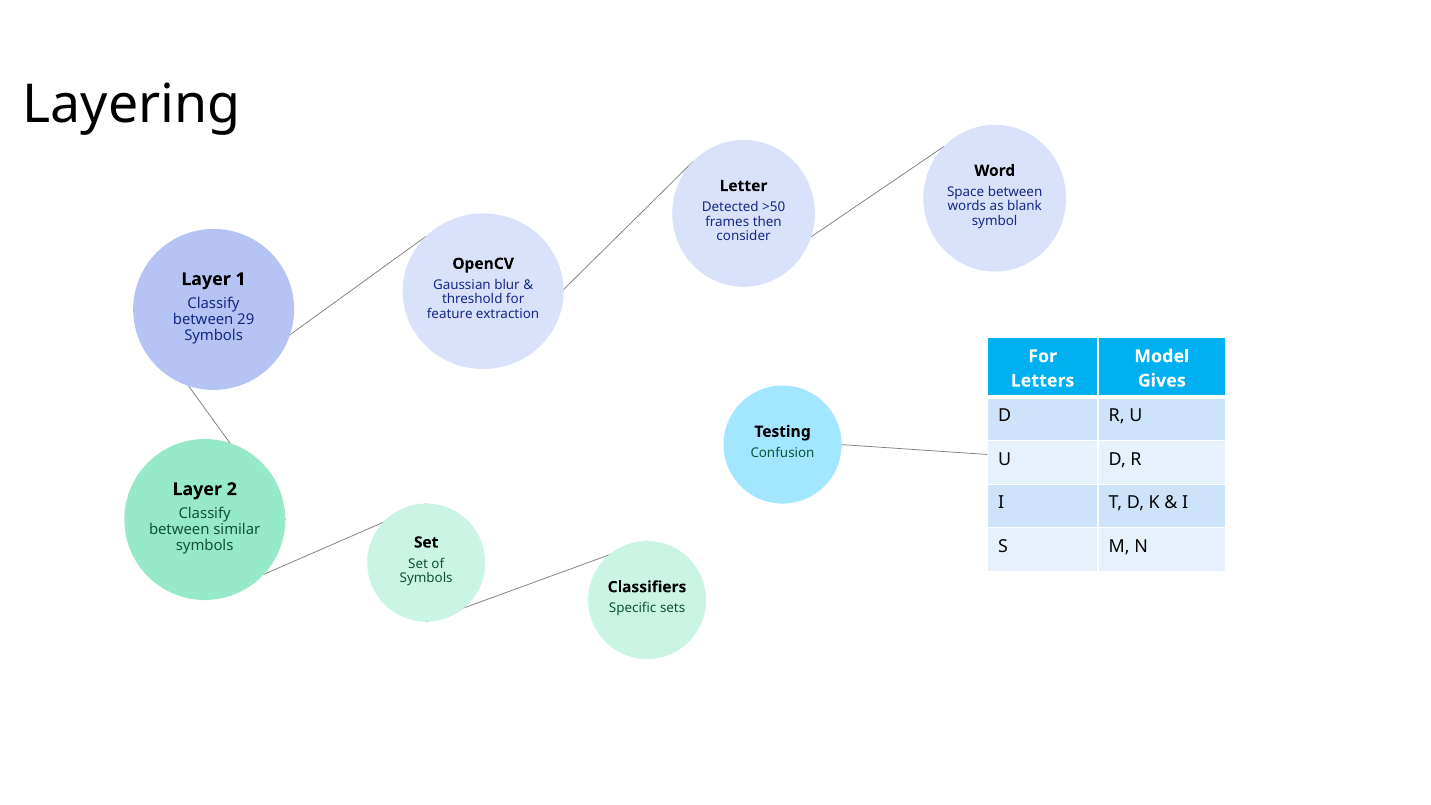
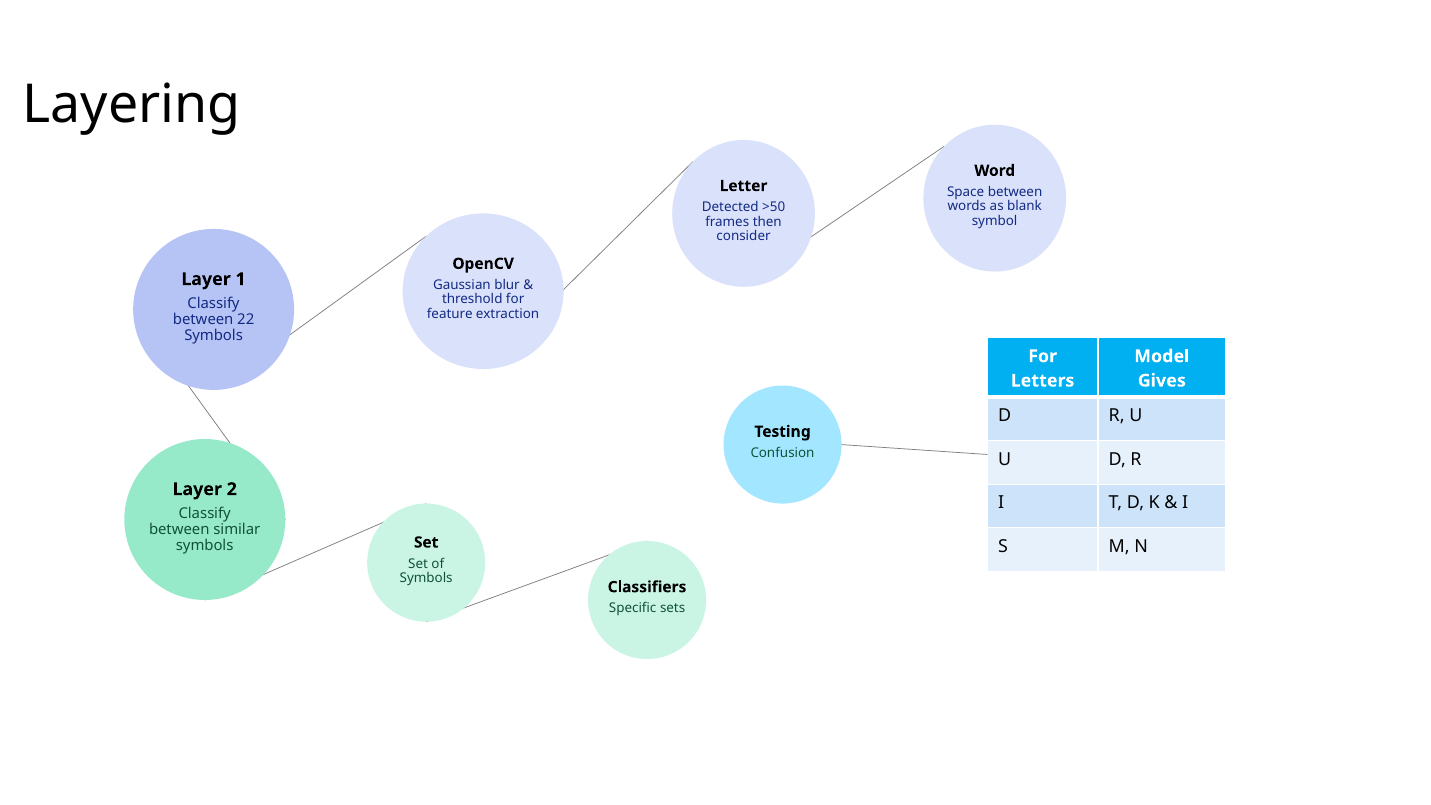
29: 29 -> 22 (246, 319)
